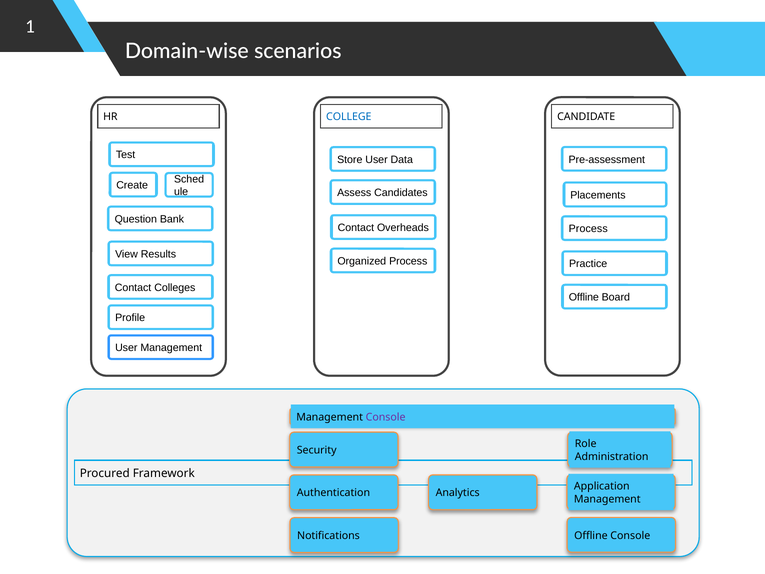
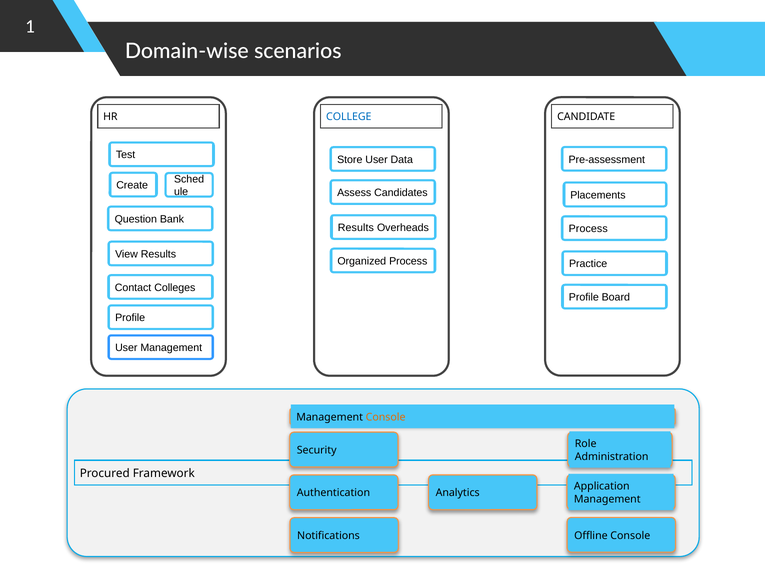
Contact: Contact -> Results (356, 228)
Offline: Offline -> Profile (584, 297)
Console colour: purple -> orange (386, 417)
